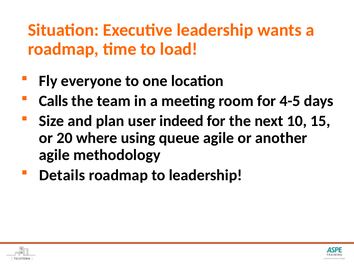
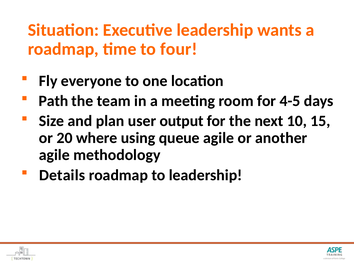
load: load -> four (179, 49)
Calls: Calls -> Path (53, 101)
indeed: indeed -> output (182, 121)
